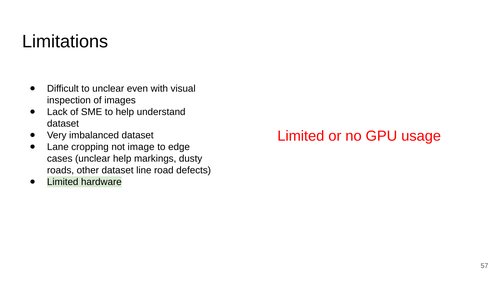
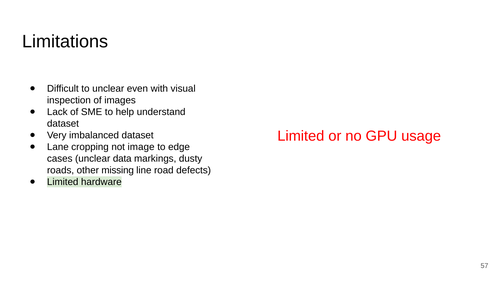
unclear help: help -> data (122, 159)
other dataset: dataset -> missing (118, 170)
